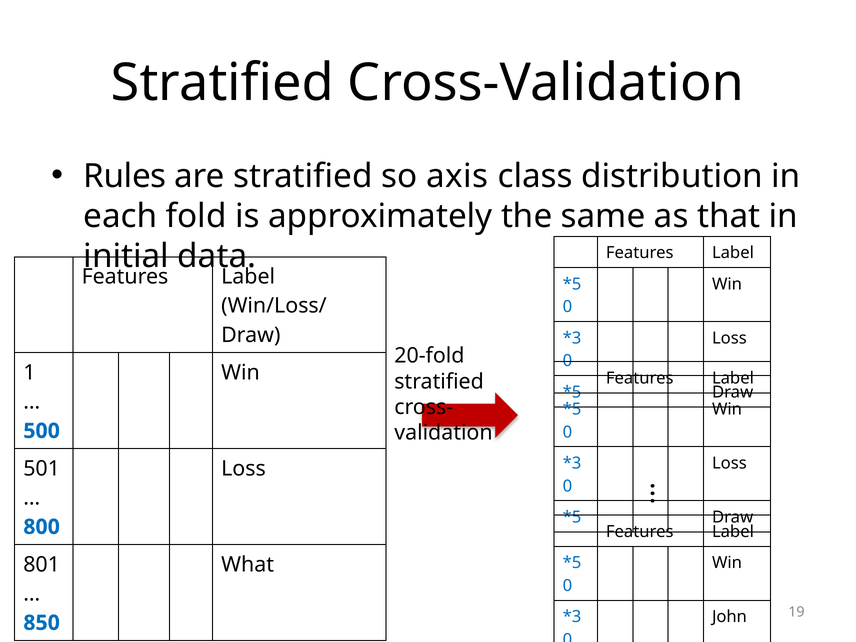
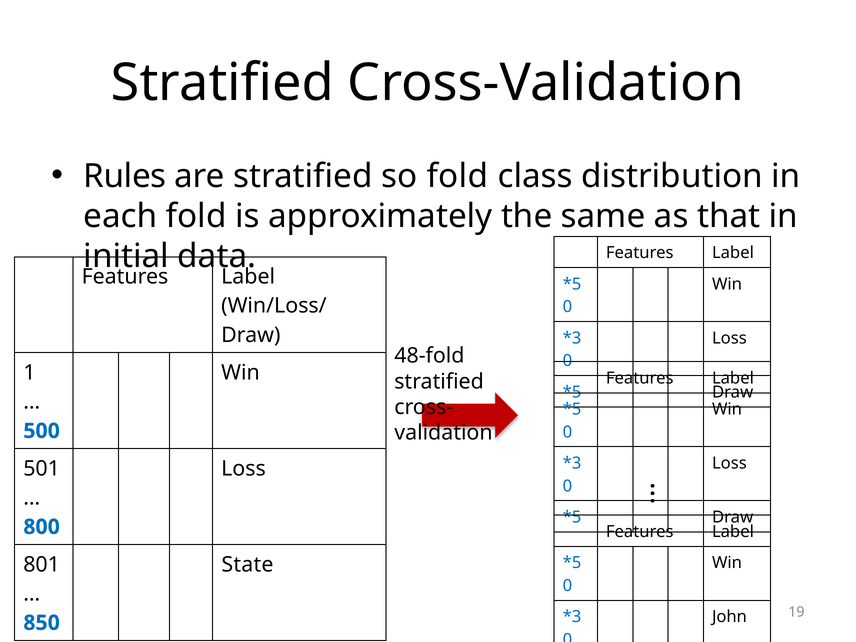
so axis: axis -> fold (457, 176)
20-fold: 20-fold -> 48-fold (429, 356)
What: What -> State (248, 565)
